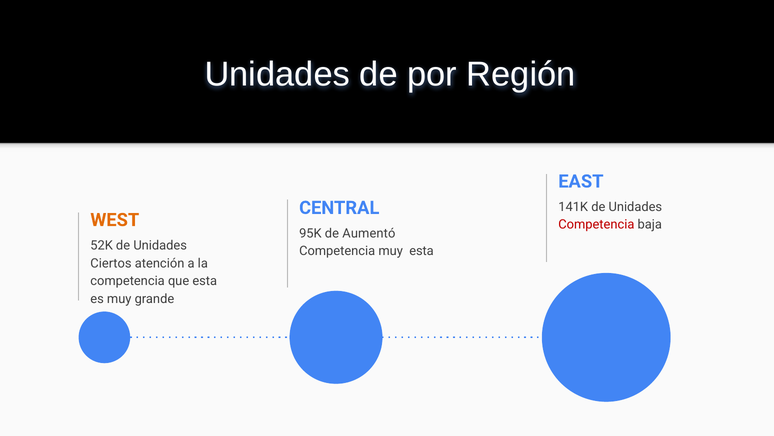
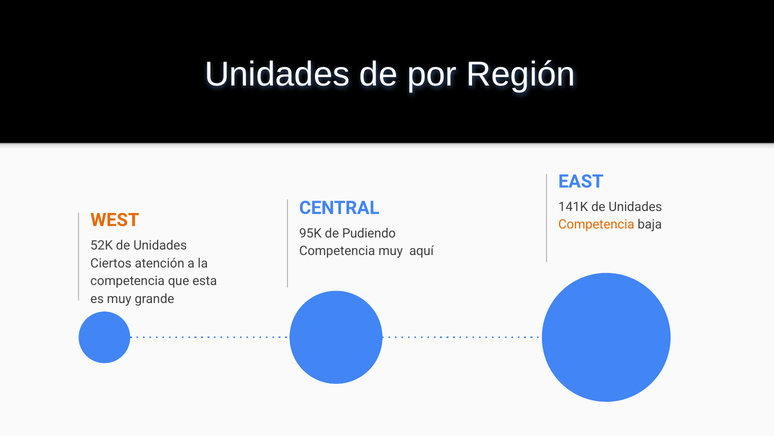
Competencia colour: red -> orange (596, 224)
Aumentó: Aumentó -> Pudiendo (369, 233)
muy esta: esta -> aquí (421, 251)
